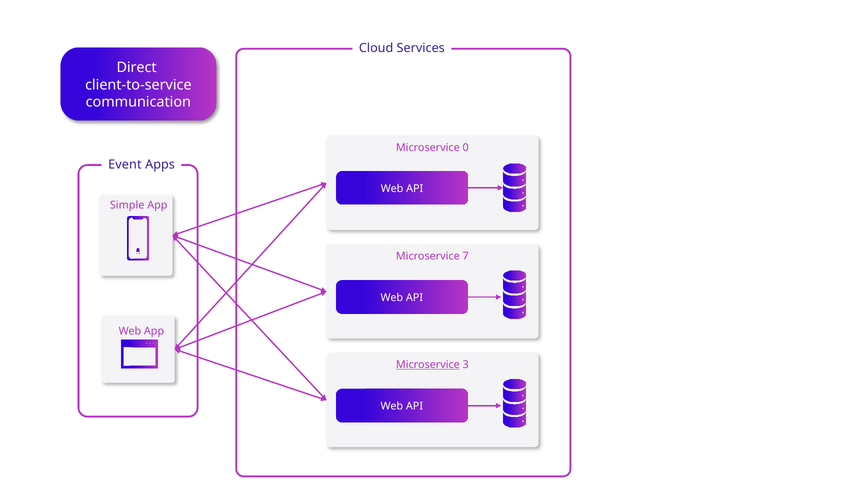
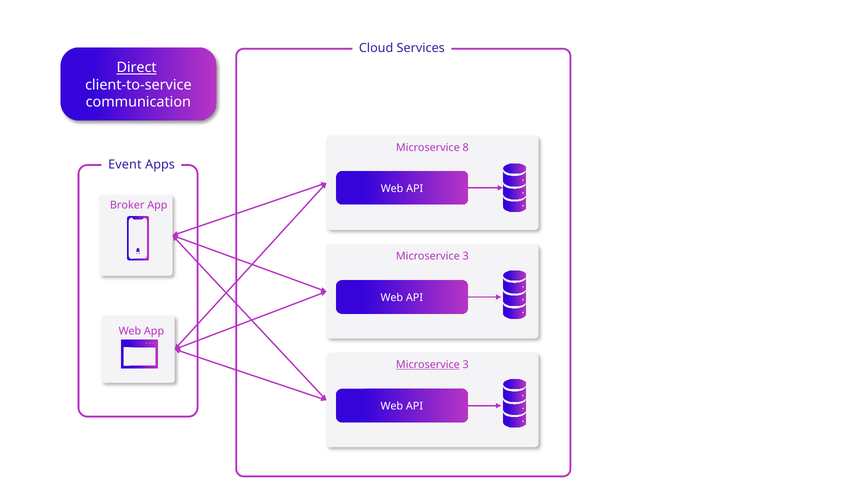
Direct underline: none -> present (137, 68)
0: 0 -> 8 (466, 148)
Simple: Simple -> Broker (127, 206)
7: 7 -> 3 (466, 256)
